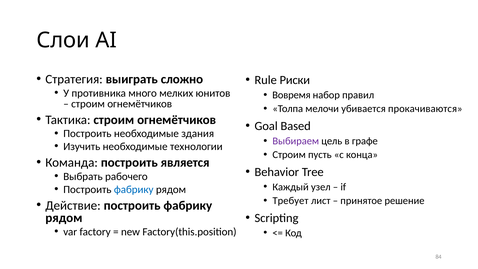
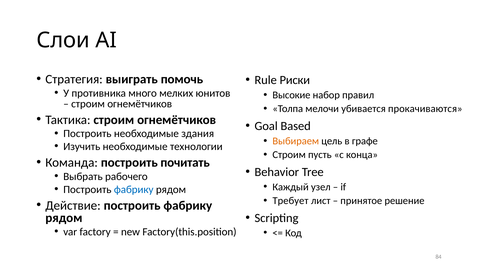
сложно: сложно -> помочь (182, 79)
Вовремя: Вовремя -> Высокие (291, 95)
Выбираем colour: purple -> orange (296, 141)
является: является -> почитать (185, 163)
